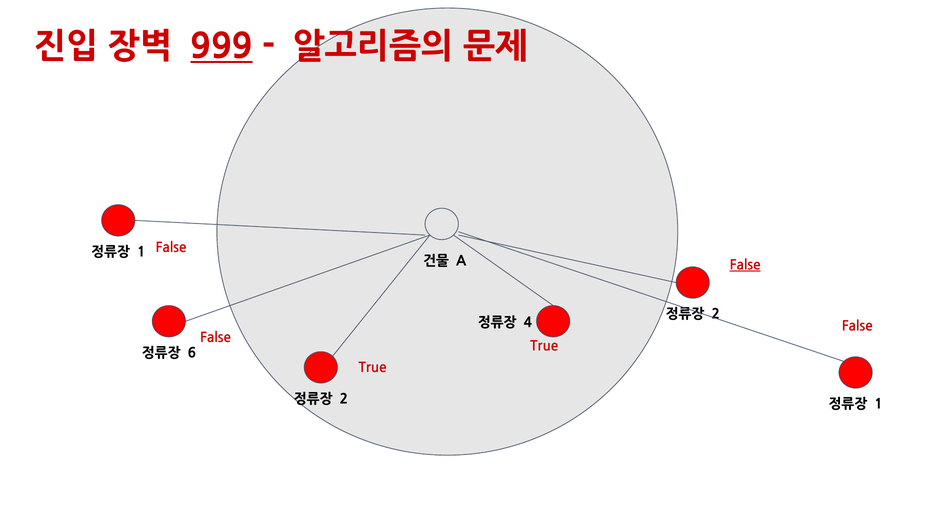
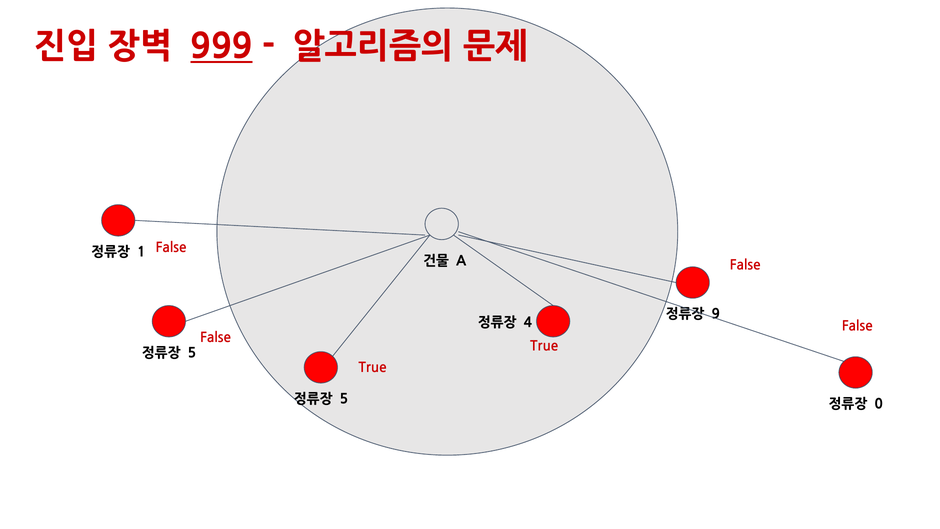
False underline: present -> none (745, 265)
2: 2 -> 9 (716, 314)
6: 6 -> 5 (192, 353)
2: 2 -> 5 (344, 399)
1: 1 -> 0 (879, 404)
